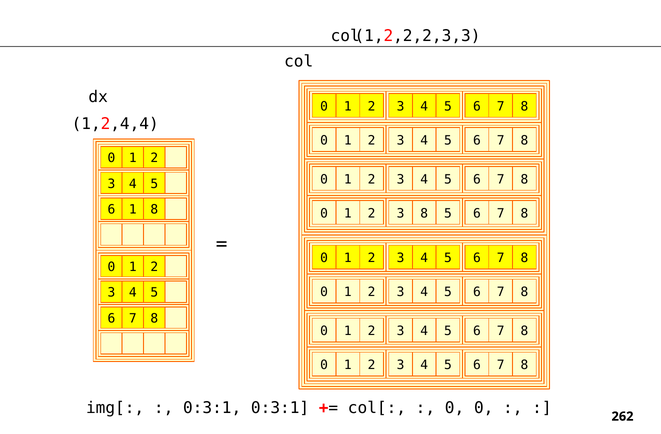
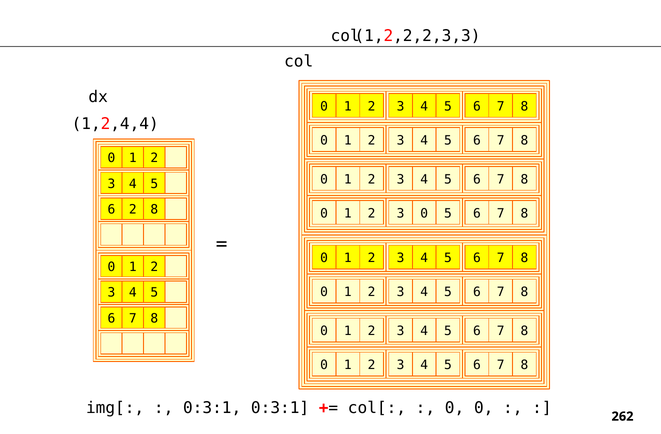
6 1: 1 -> 2 (133, 210)
3 8: 8 -> 0 (424, 213)
